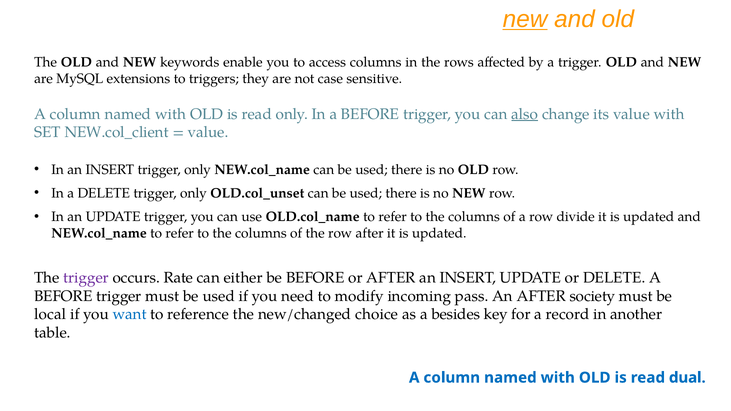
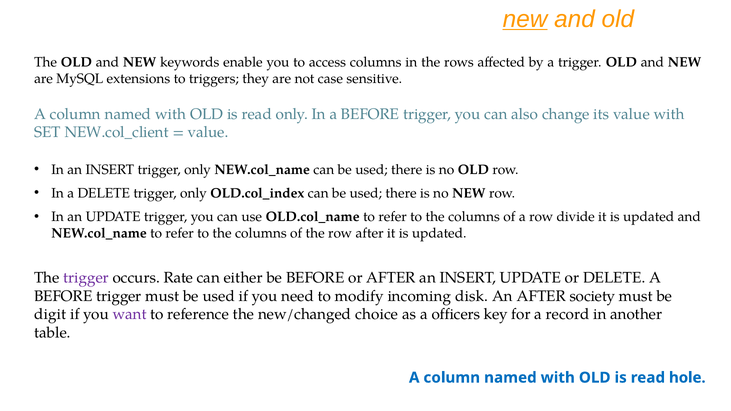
also underline: present -> none (525, 114)
OLD.col_unset: OLD.col_unset -> OLD.col_index (257, 193)
pass: pass -> disk (472, 296)
local: local -> digit (50, 314)
want colour: blue -> purple (130, 314)
besides: besides -> officers (456, 314)
dual: dual -> hole (687, 378)
